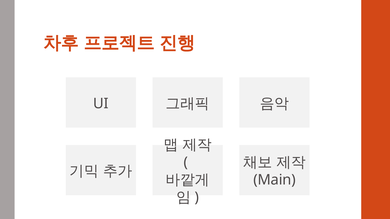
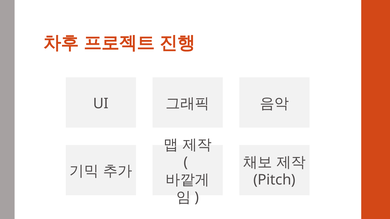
Main: Main -> Pitch (274, 180)
